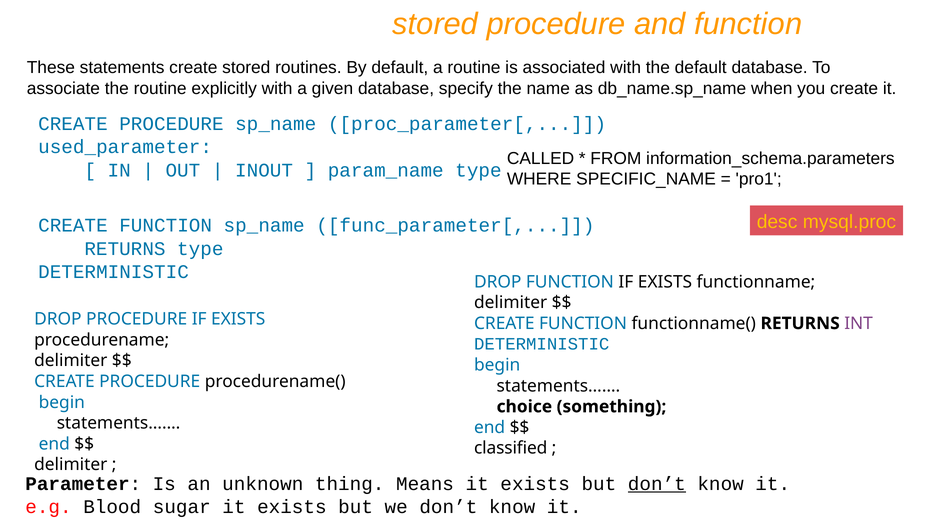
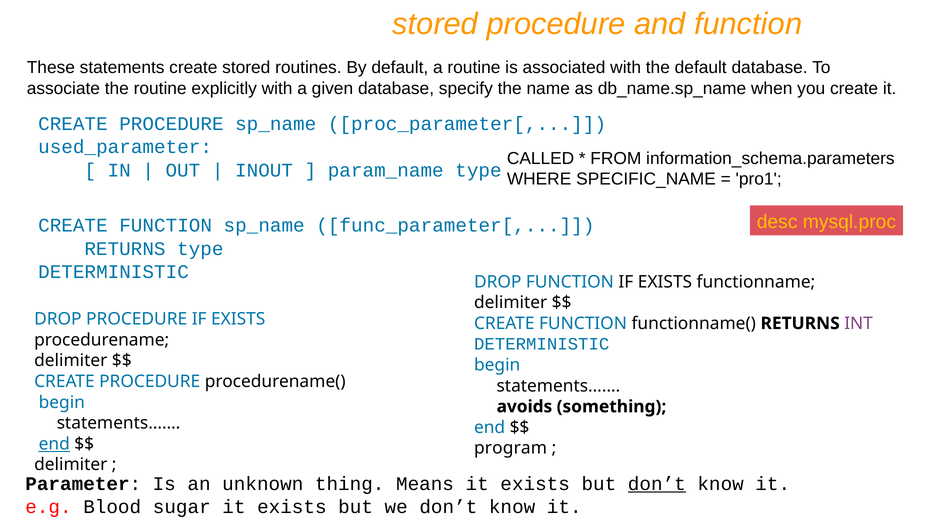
choice: choice -> avoids (524, 407)
end underline: none -> present (54, 444)
classified: classified -> program (511, 448)
